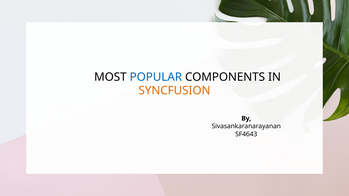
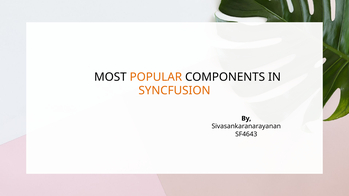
POPULAR colour: blue -> orange (156, 77)
